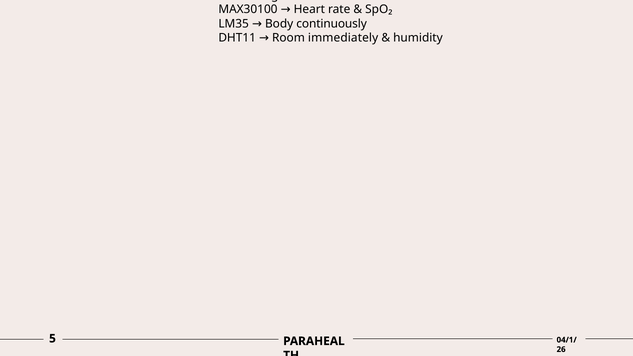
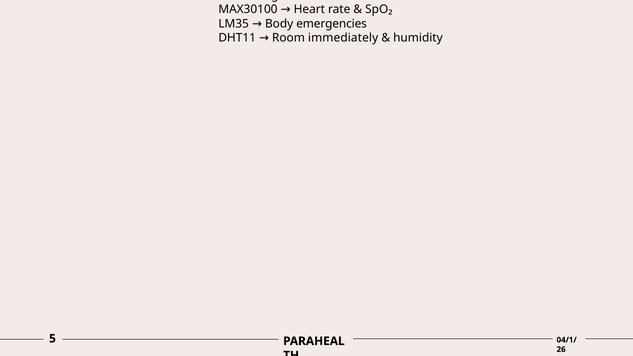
continuously: continuously -> emergencies (332, 24)
